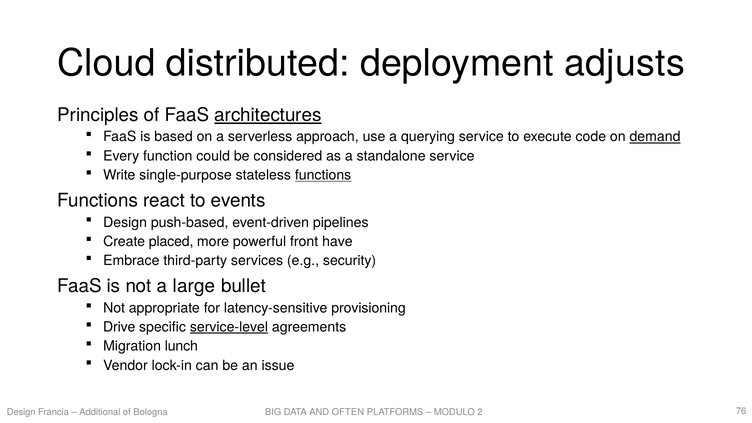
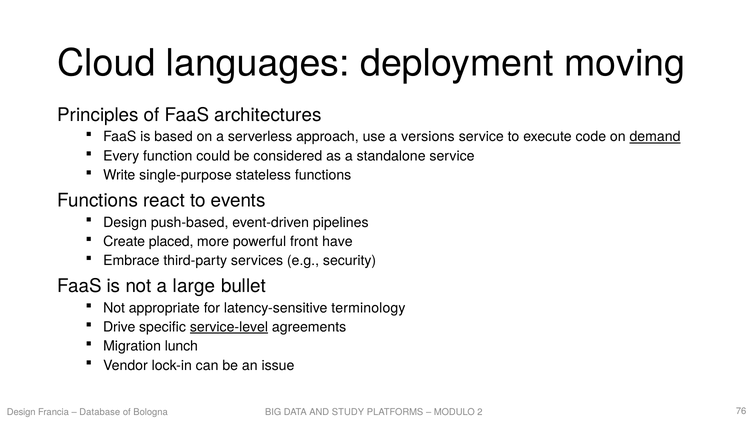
distributed: distributed -> languages (258, 63)
adjusts: adjusts -> moving (625, 63)
architectures underline: present -> none (268, 115)
querying: querying -> versions (428, 137)
functions underline: present -> none (323, 175)
provisioning: provisioning -> terminology (368, 308)
Additional: Additional -> Database (100, 412)
OFTEN: OFTEN -> STUDY (348, 412)
